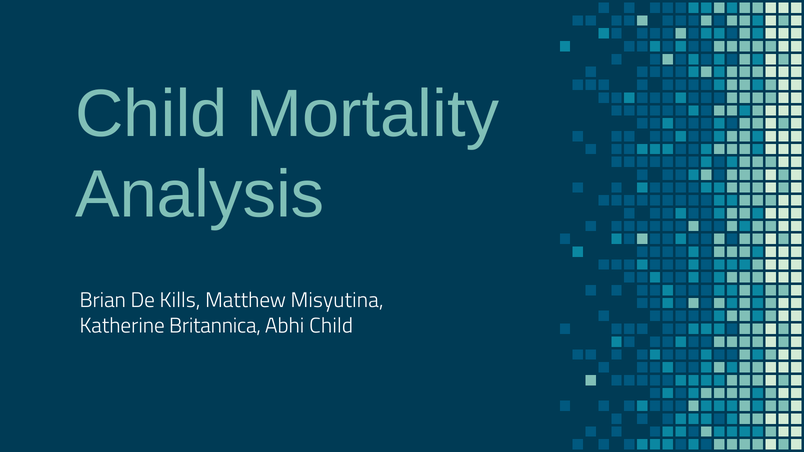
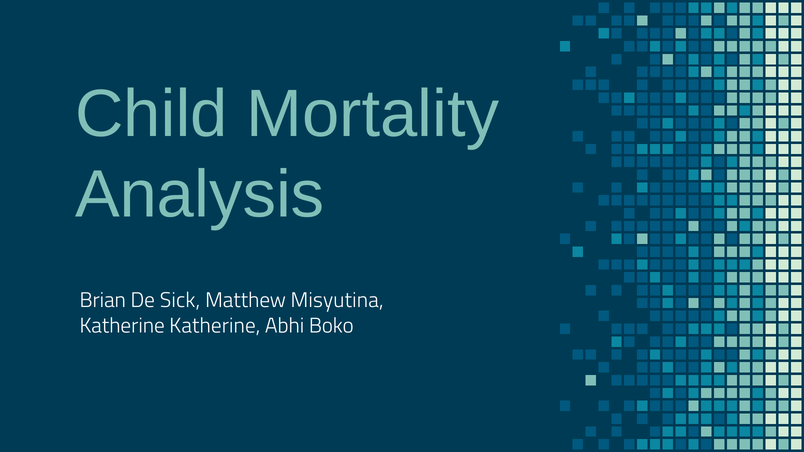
Kills: Kills -> Sick (180, 300)
Katherine Britannica: Britannica -> Katherine (215, 326)
Abhi Child: Child -> Boko (331, 326)
